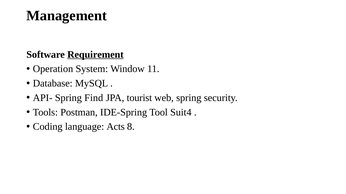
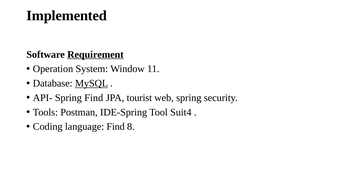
Management: Management -> Implemented (67, 16)
MySQL underline: none -> present (92, 84)
language Acts: Acts -> Find (116, 127)
